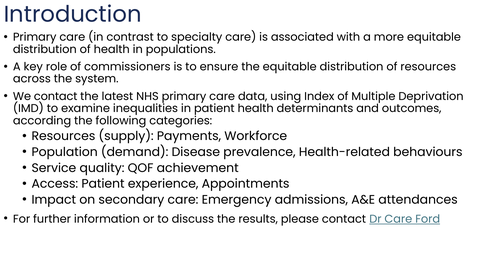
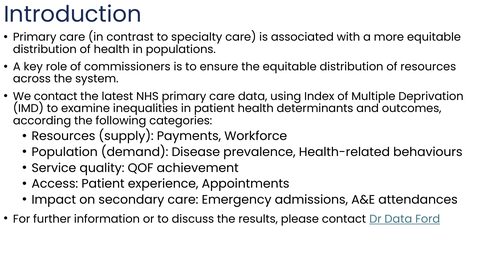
Dr Care: Care -> Data (398, 220)
